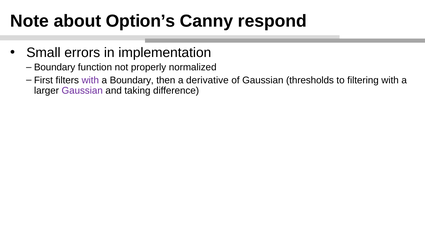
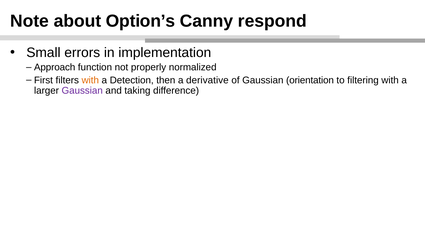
Boundary: Boundary -> Approach (55, 67)
with colour: purple -> orange (90, 80)
a Boundary: Boundary -> Detection (132, 80)
thresholds: thresholds -> orientation (310, 80)
